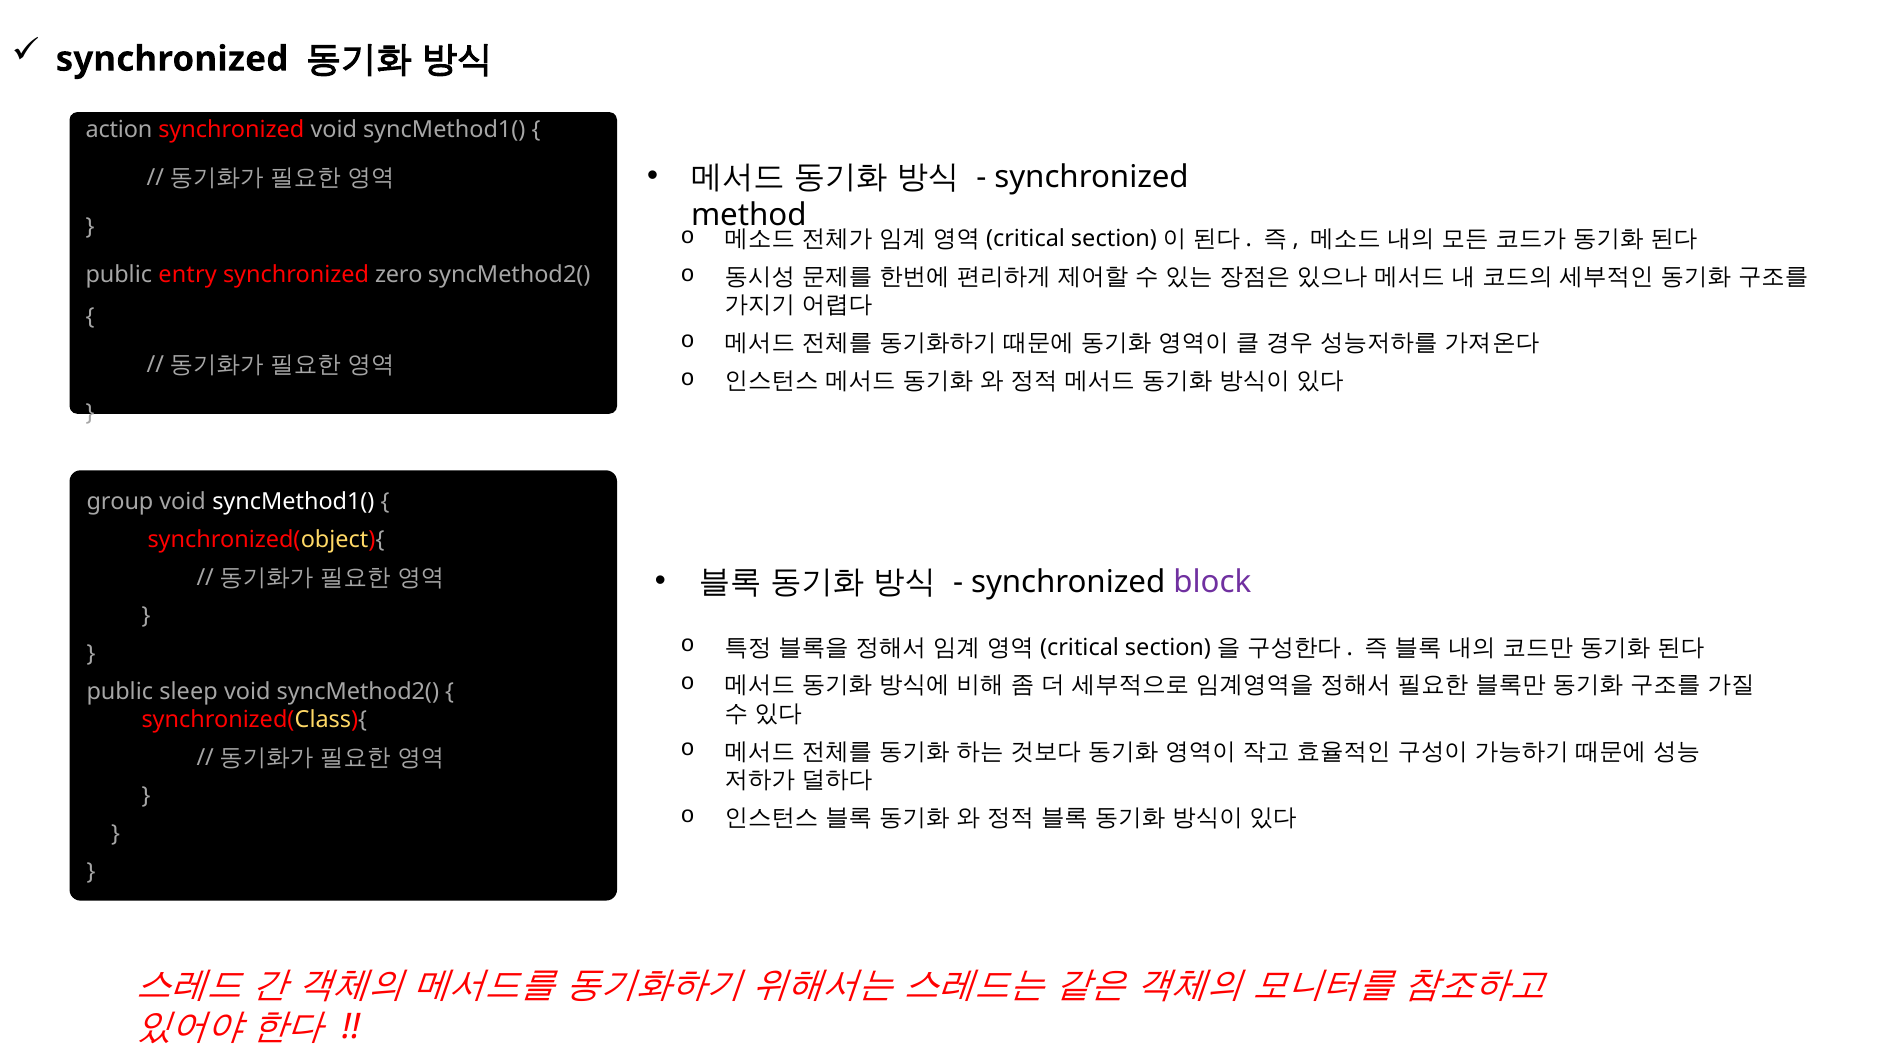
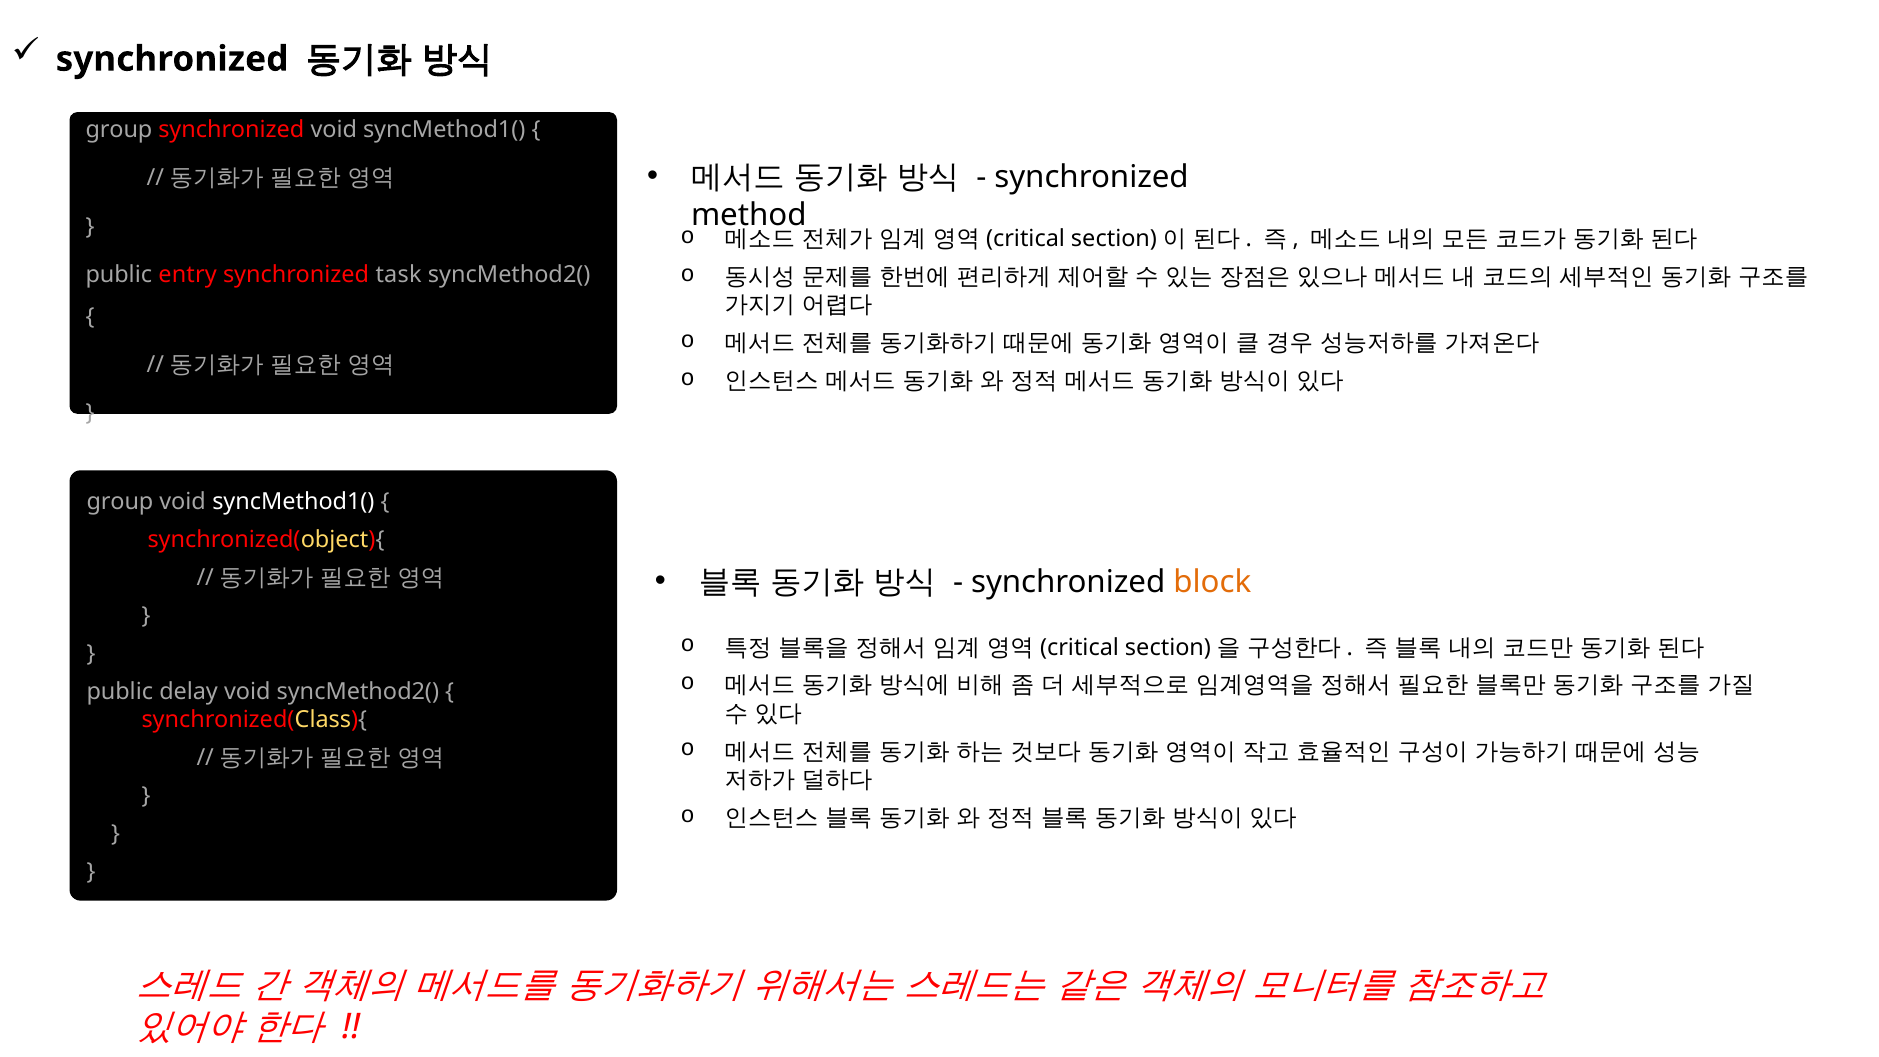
action: action -> group (119, 130)
zero: zero -> task (399, 274)
block colour: purple -> orange (1212, 582)
sleep: sleep -> delay (189, 692)
